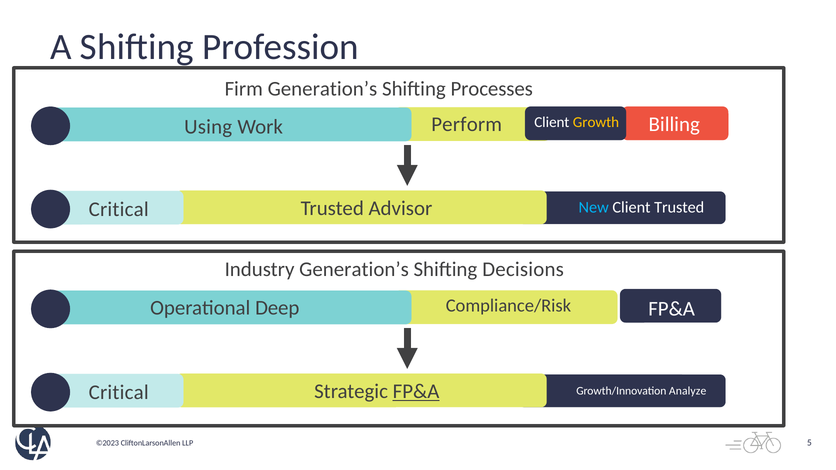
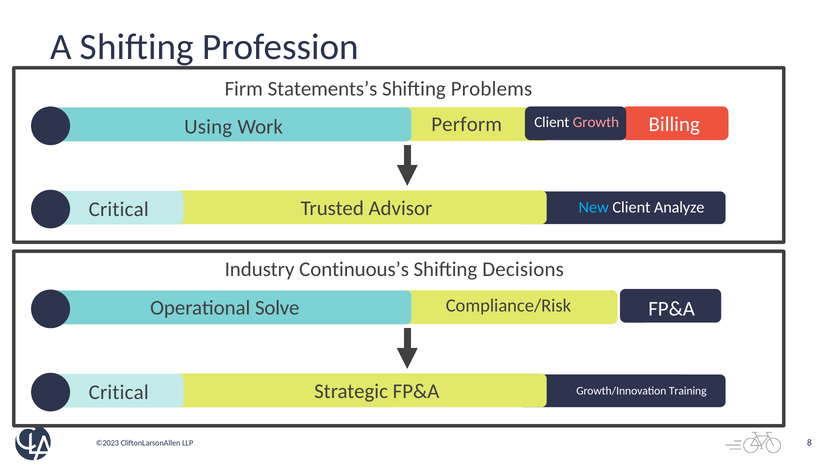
Firm Generation’s: Generation’s -> Statements’s (322, 89)
Processes: Processes -> Problems (492, 89)
Growth colour: yellow -> pink (596, 123)
Client Trusted: Trusted -> Analyze (679, 208)
Industry Generation’s: Generation’s -> Continuous’s (354, 270)
Deep: Deep -> Solve (277, 308)
FP&A underline: present -> none (416, 392)
Analyze: Analyze -> Training (688, 391)
5: 5 -> 8 (809, 443)
